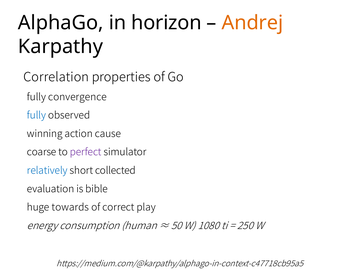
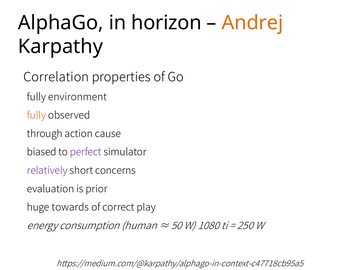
convergence: convergence -> environment (78, 97)
fully colour: blue -> orange (36, 115)
winning: winning -> through (45, 134)
coarse: coarse -> biased (42, 152)
relatively colour: blue -> purple (47, 171)
collected: collected -> concerns (115, 171)
bible: bible -> prior (97, 189)
